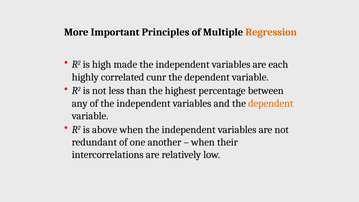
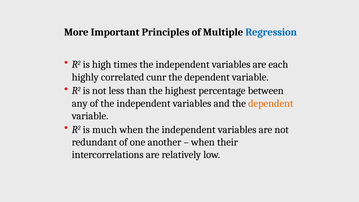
Regression colour: orange -> blue (271, 32)
made: made -> times (125, 64)
above: above -> much (105, 130)
